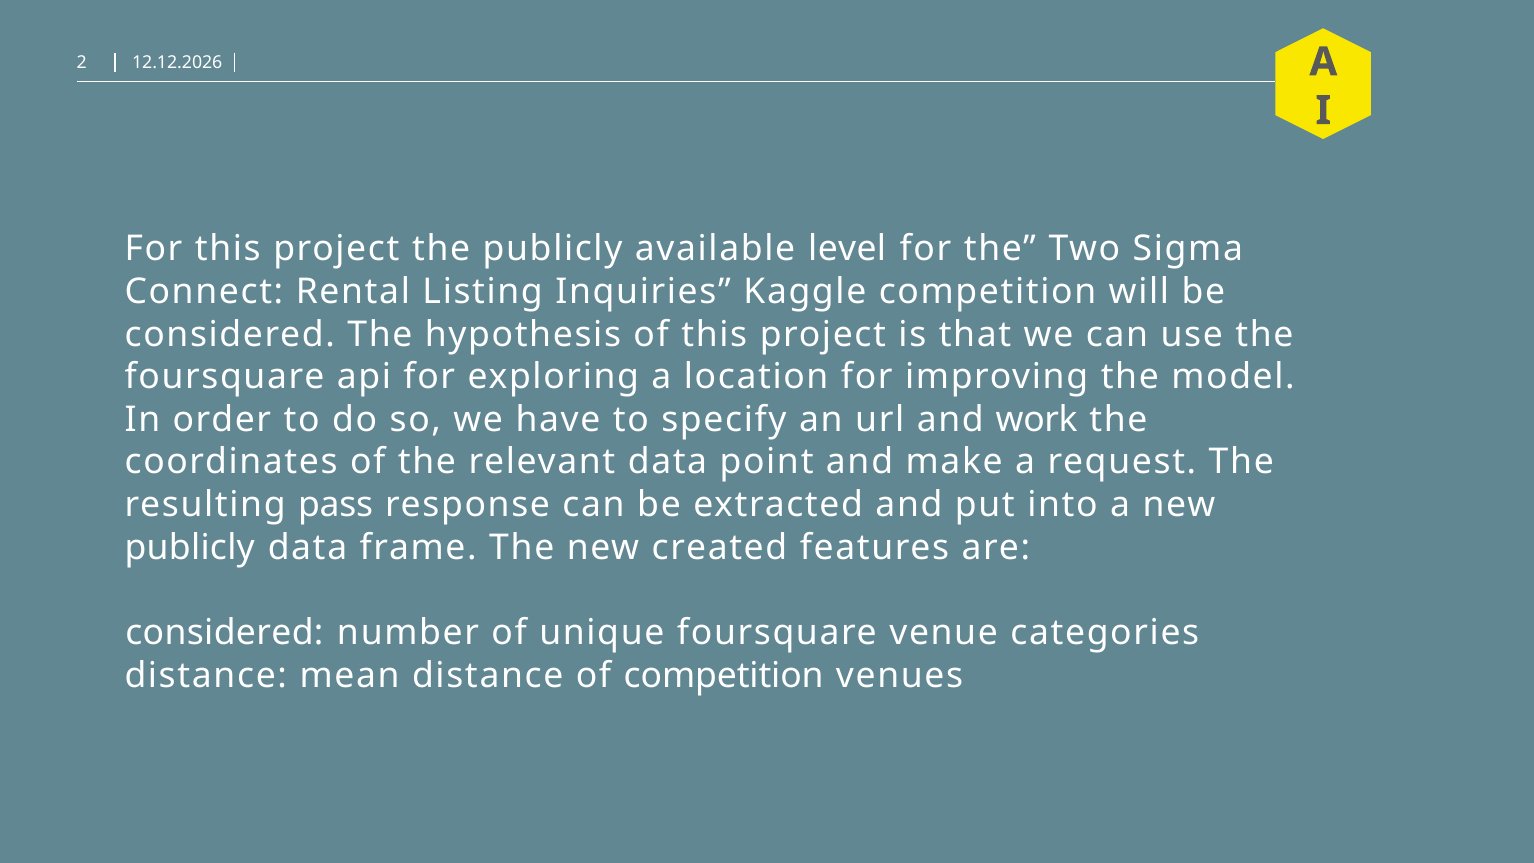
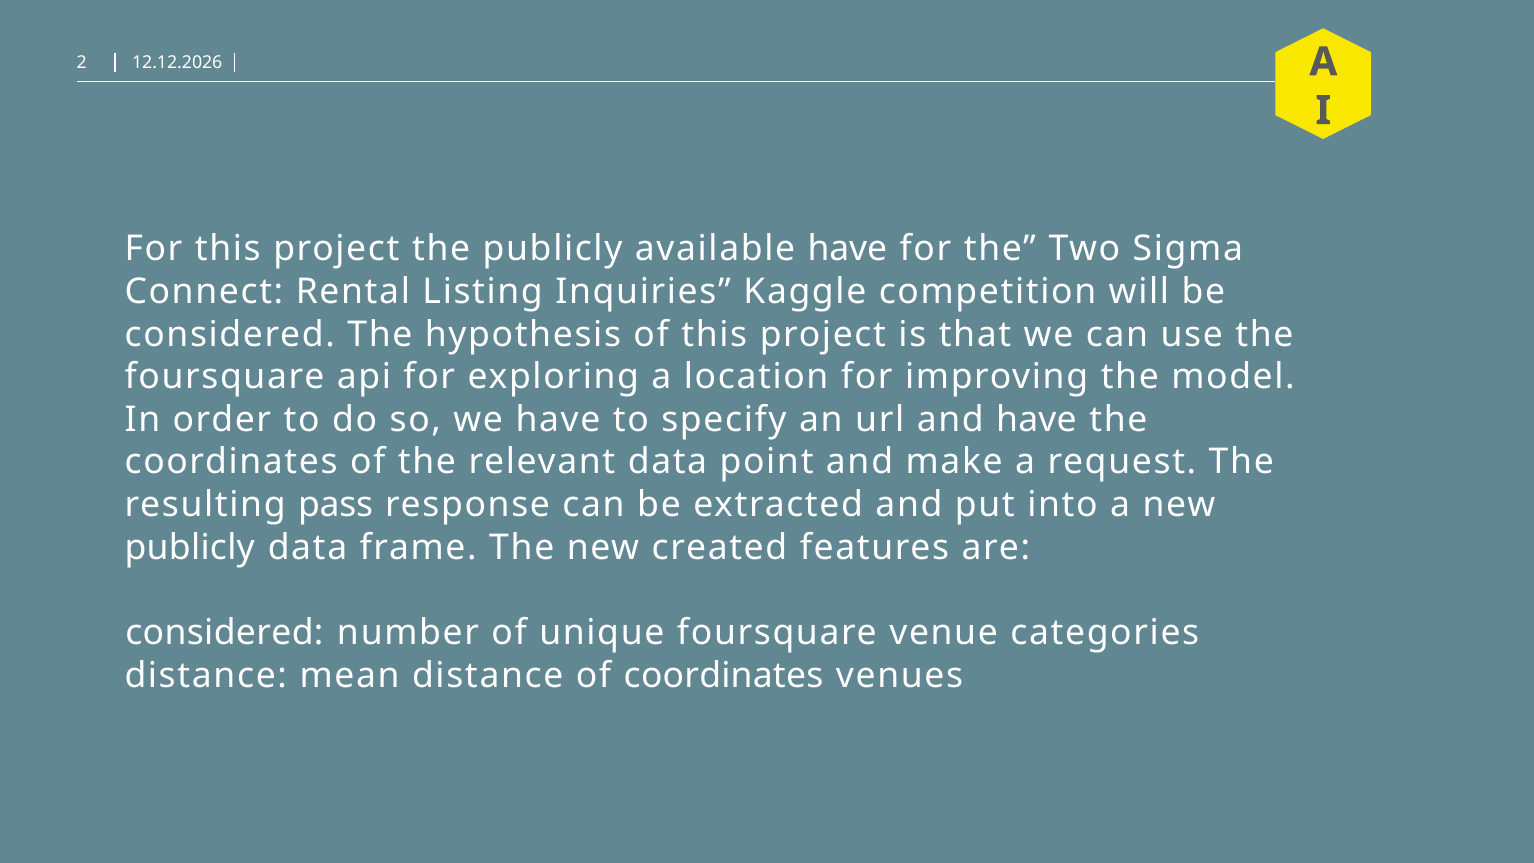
available level: level -> have (847, 249)
and work: work -> have (1036, 419)
of competition: competition -> coordinates (724, 675)
